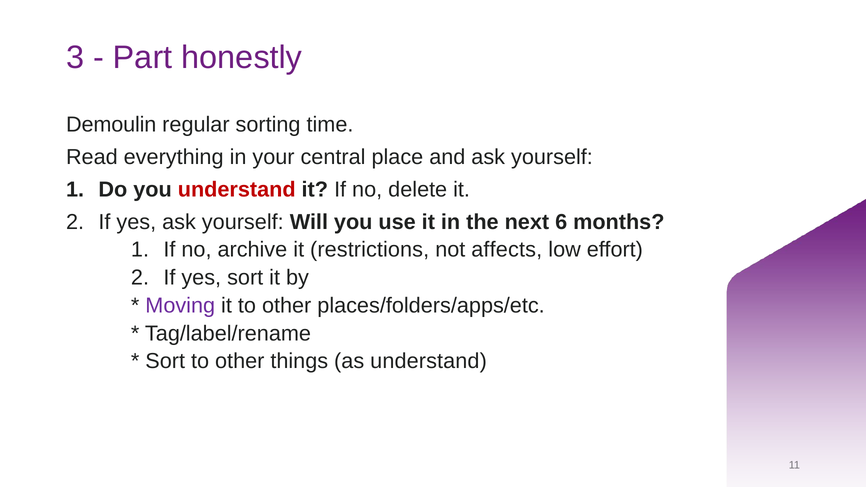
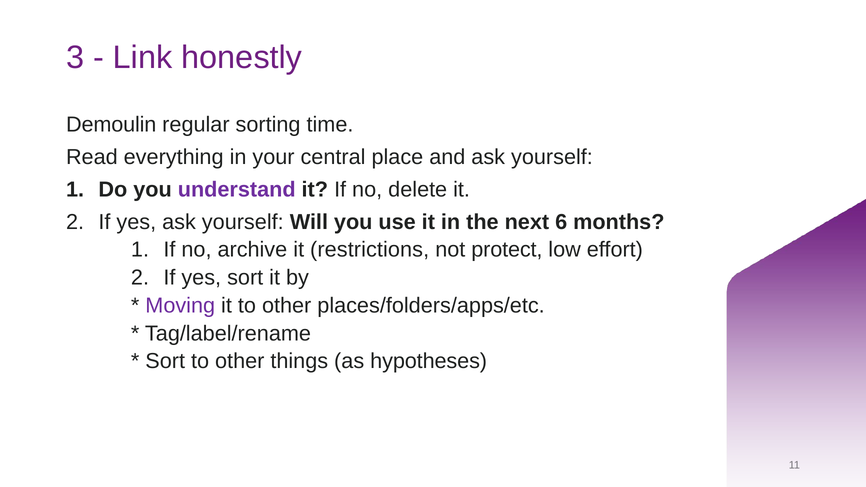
Part: Part -> Link (143, 57)
understand colour: red -> purple (237, 190)
affects: affects -> protect (507, 250)
as understand: understand -> hypotheses (429, 361)
